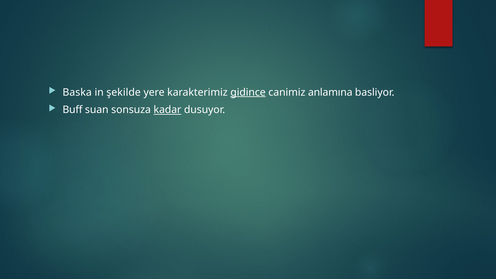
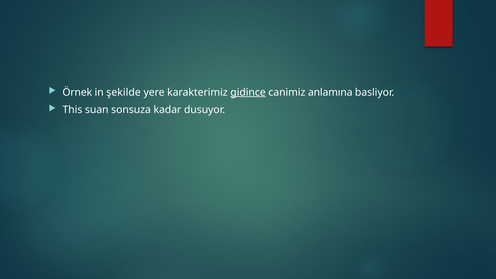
Baska: Baska -> Örnek (77, 92)
Buff: Buff -> This (72, 110)
kadar underline: present -> none (167, 110)
